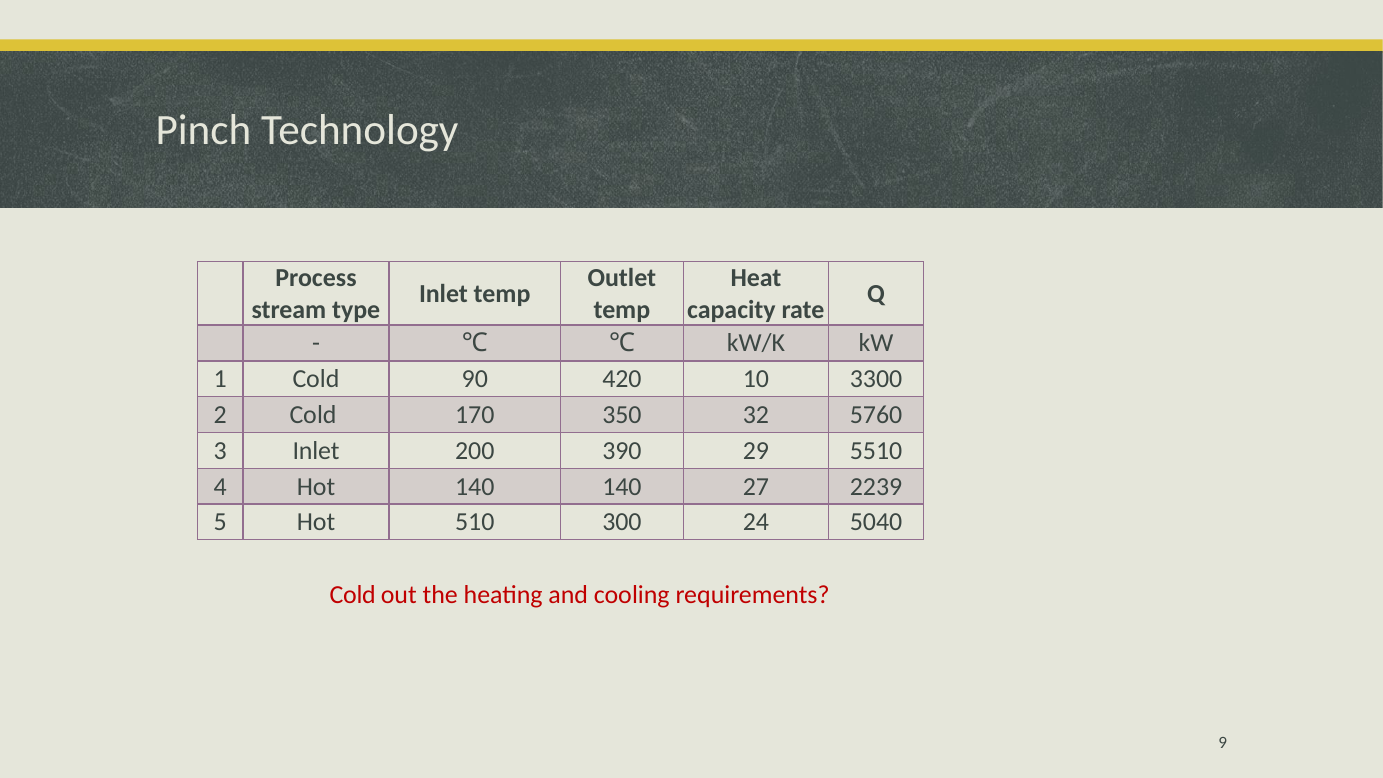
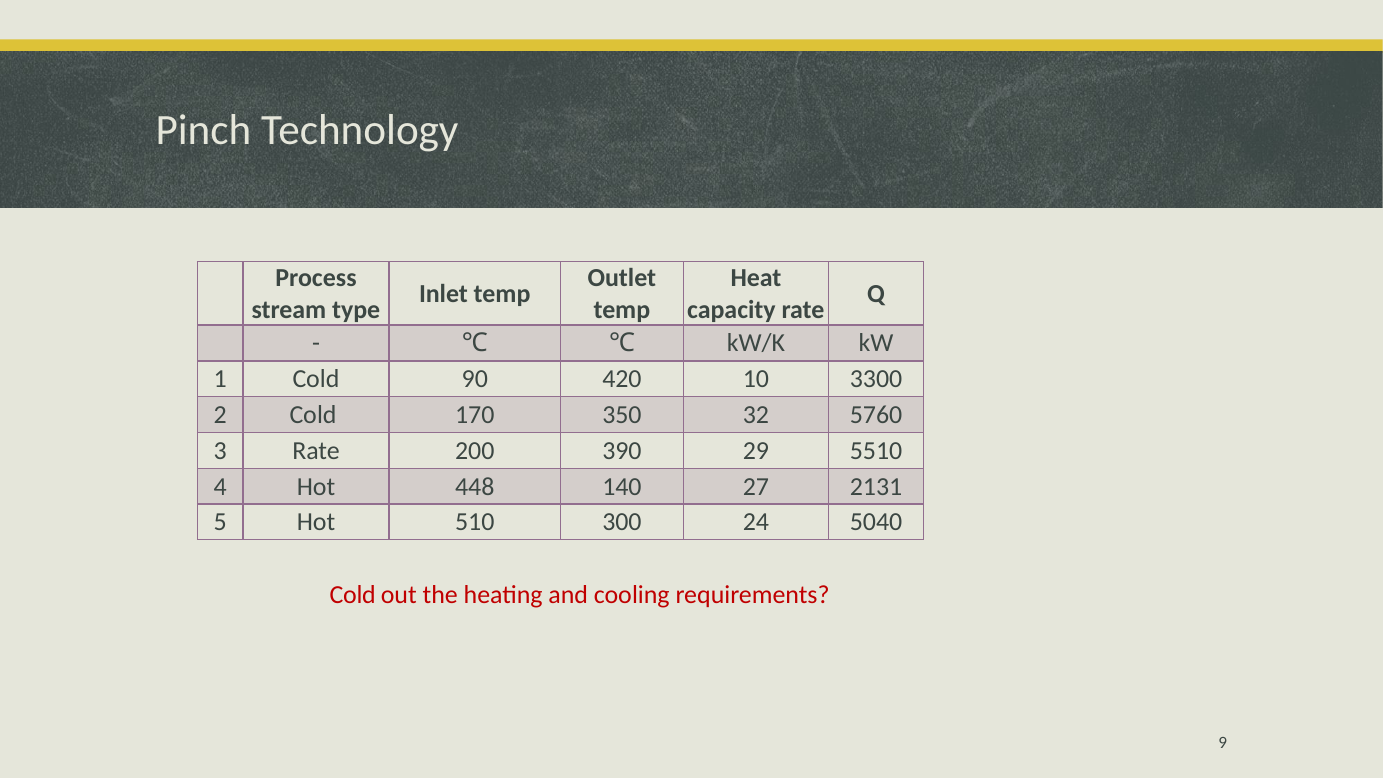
3 Inlet: Inlet -> Rate (316, 451)
Hot 140: 140 -> 448 (475, 486)
2239: 2239 -> 2131 (876, 486)
